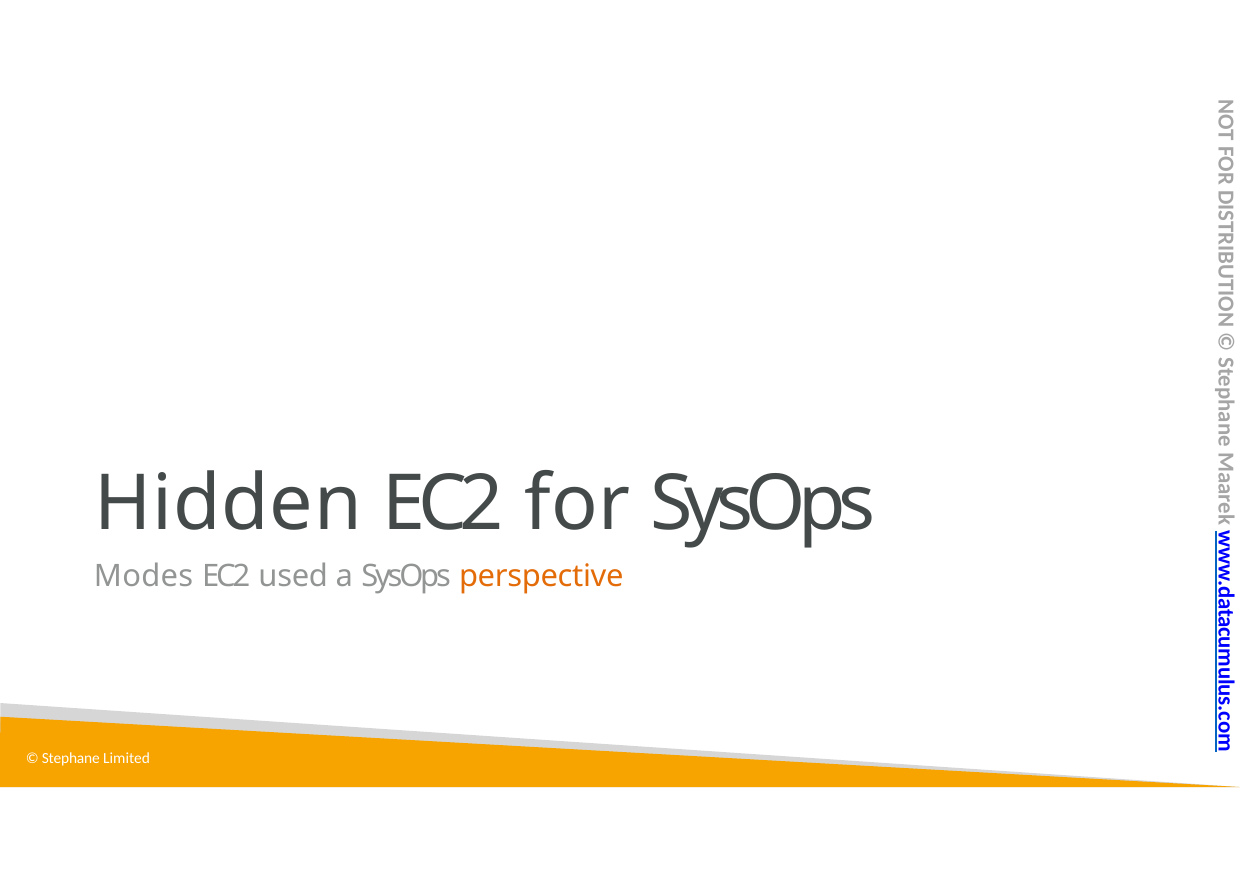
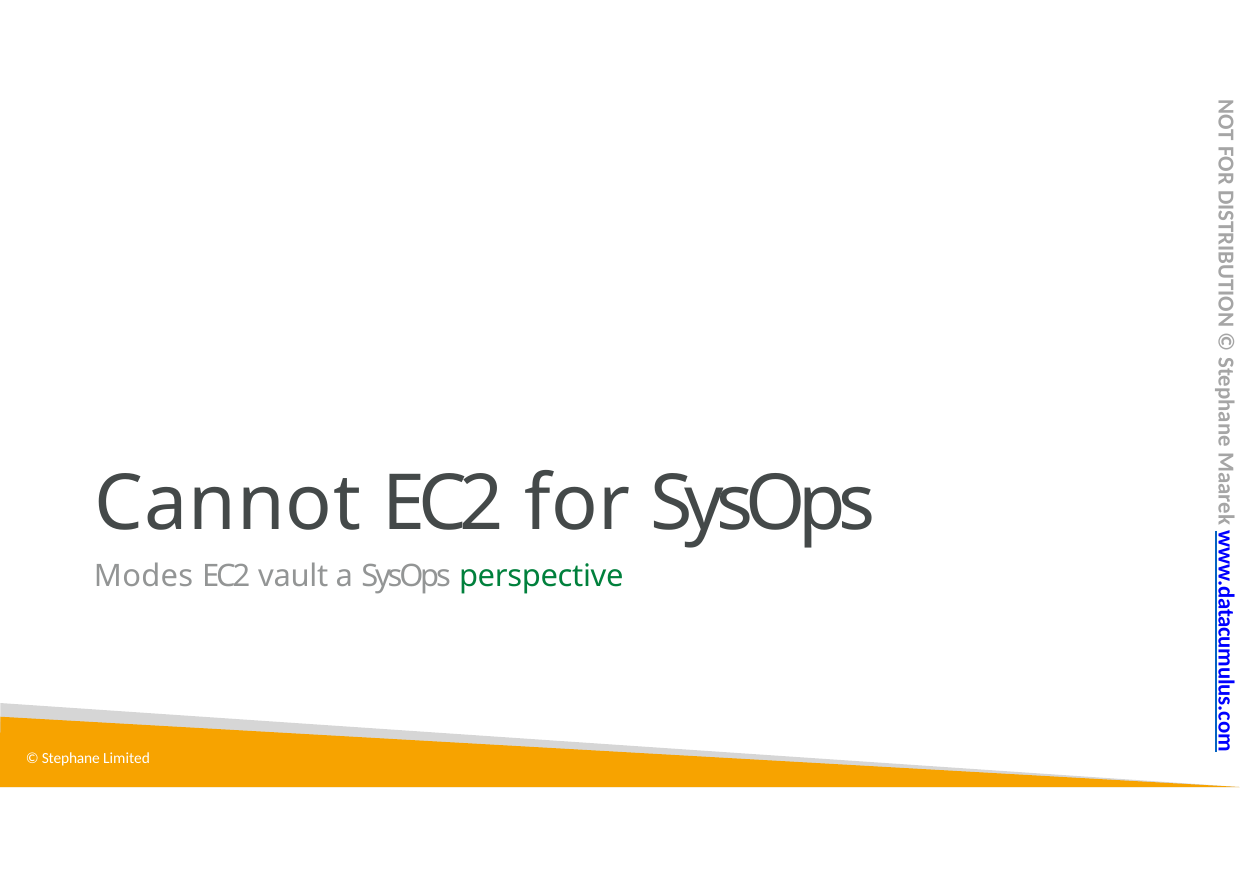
Hidden: Hidden -> Cannot (228, 504)
used: used -> vault (293, 577)
perspective colour: orange -> green (541, 577)
